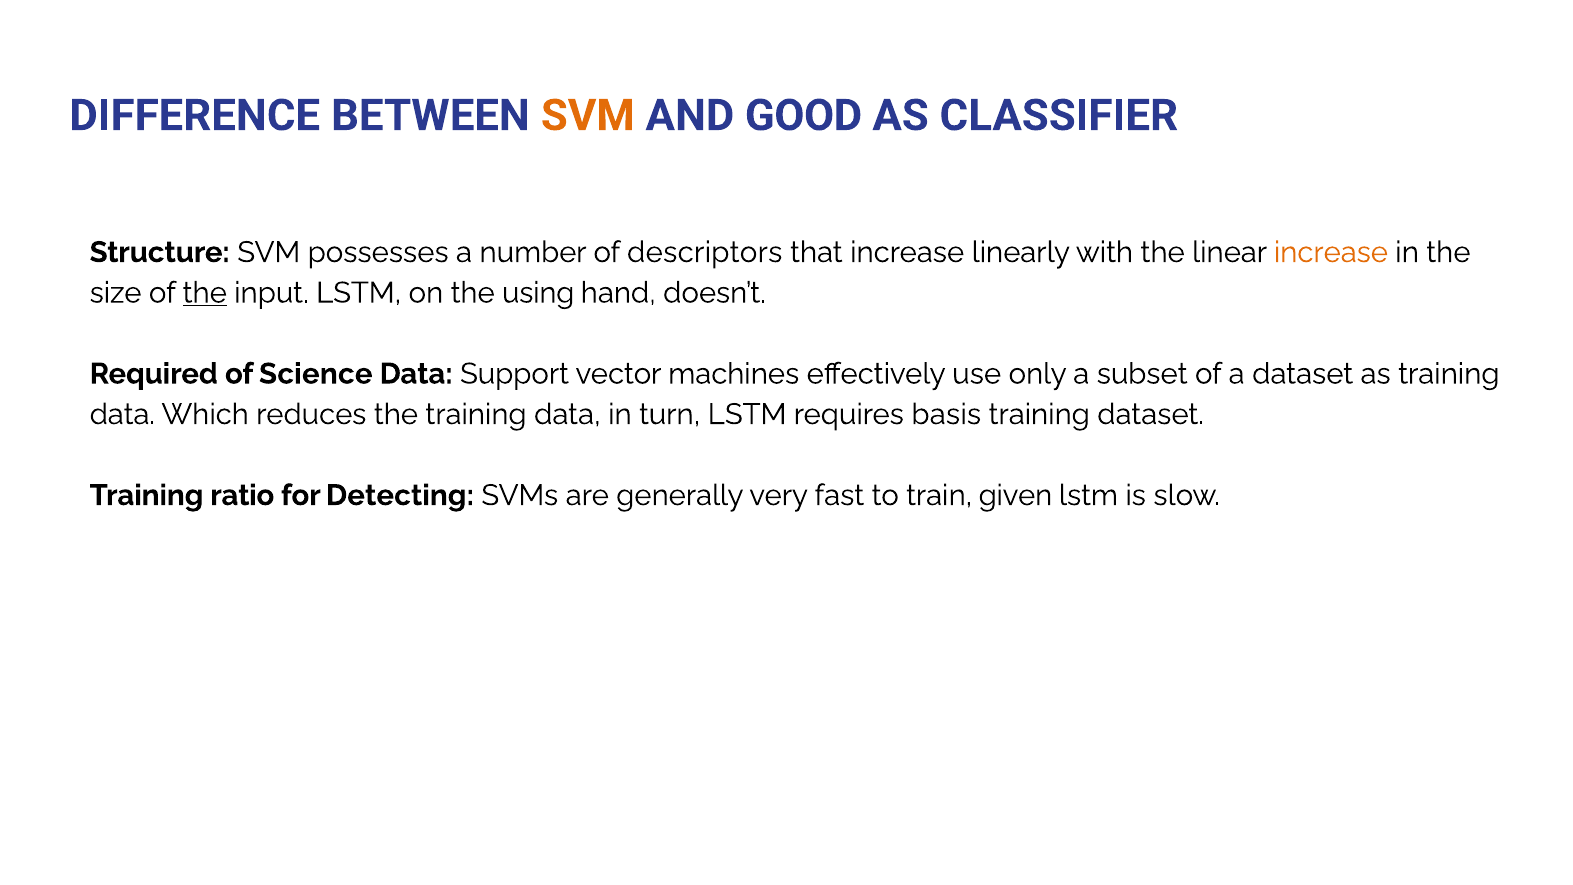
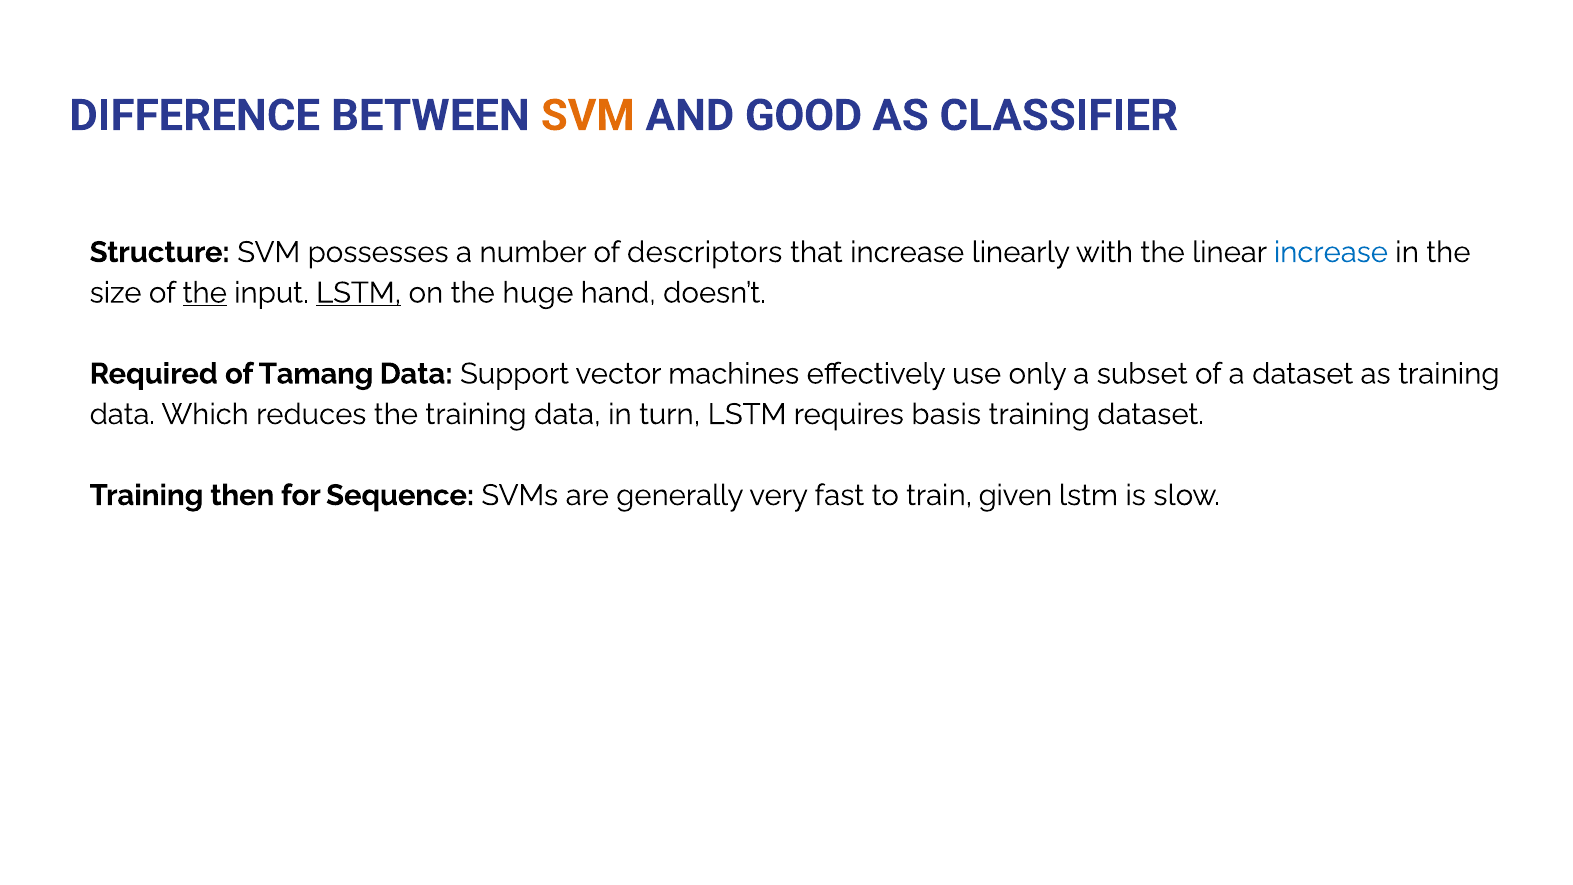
increase colour: orange -> blue (1331, 252)
LSTM underline: none -> present (359, 293)
using: using -> huge (538, 293)
Science: Science -> Tamang (316, 374)
ratio: ratio -> then (242, 495)
Detecting: Detecting -> Sequence (400, 495)
